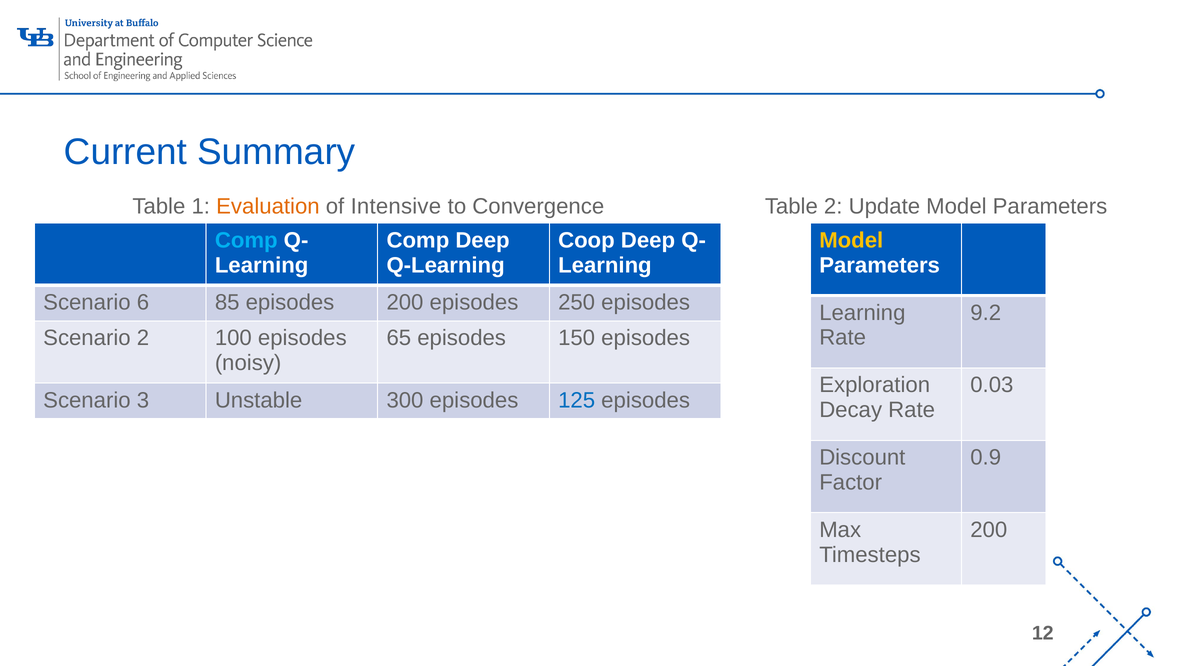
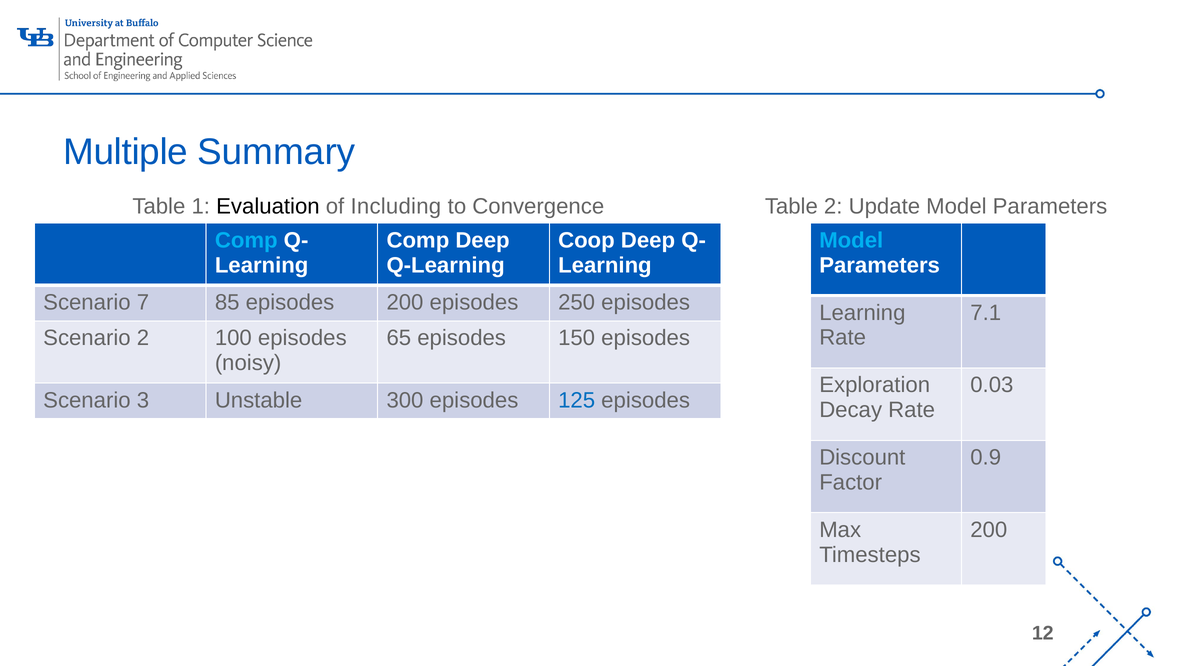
Current: Current -> Multiple (126, 152)
Evaluation colour: orange -> black (268, 206)
Intensive: Intensive -> Including (396, 206)
Model colour: yellow -> light blue (851, 240)
6: 6 -> 7 (143, 302)
9.2: 9.2 -> 7.1 (986, 312)
